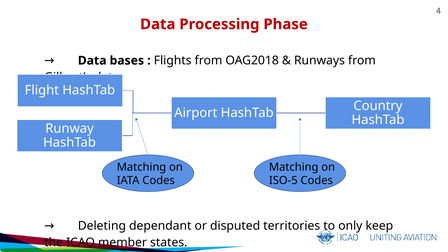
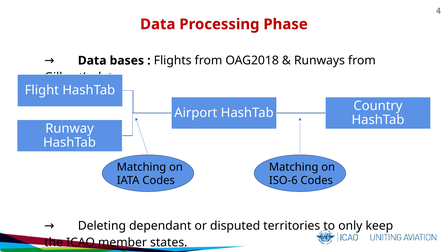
ISO-5: ISO-5 -> ISO-6 (283, 181)
